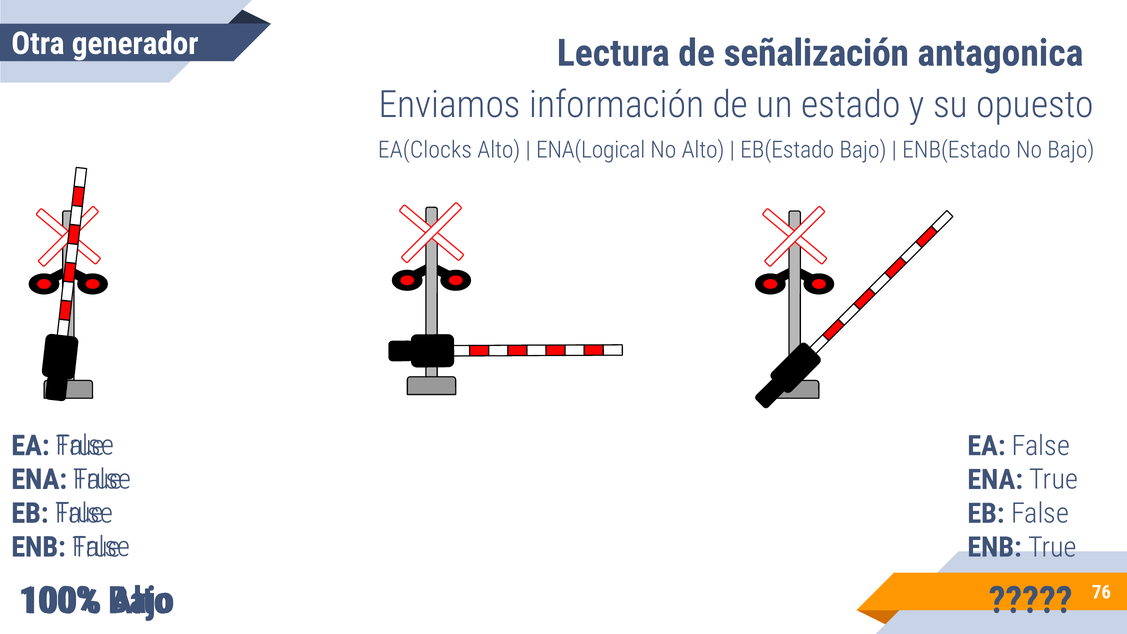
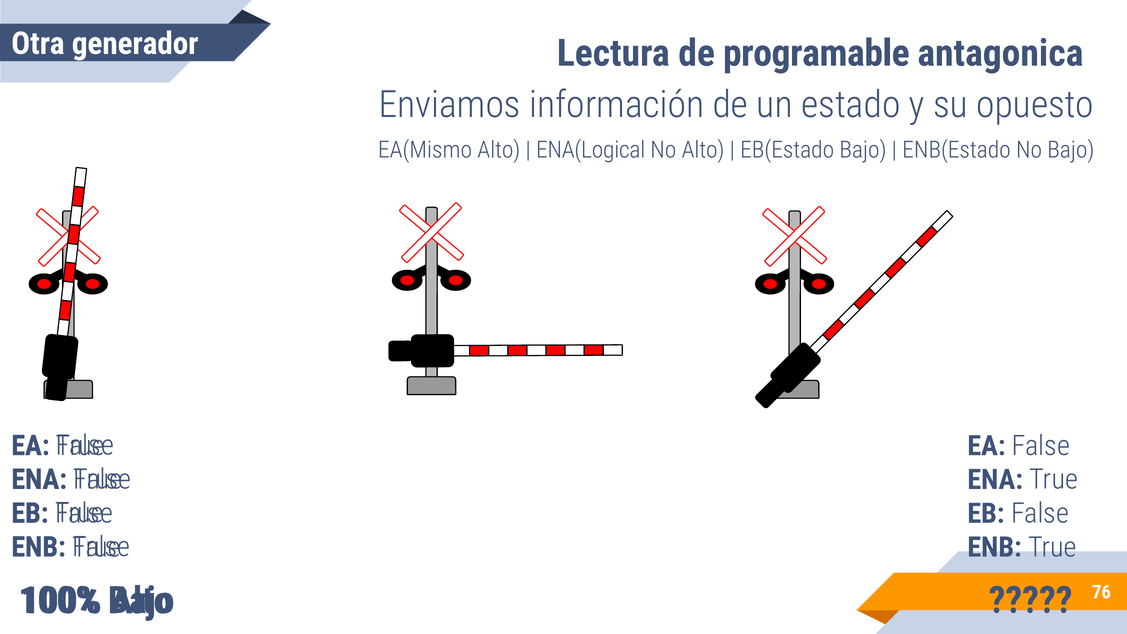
señalización: señalización -> programable (816, 53)
EA(Clocks: EA(Clocks -> EA(Mismo (425, 150)
